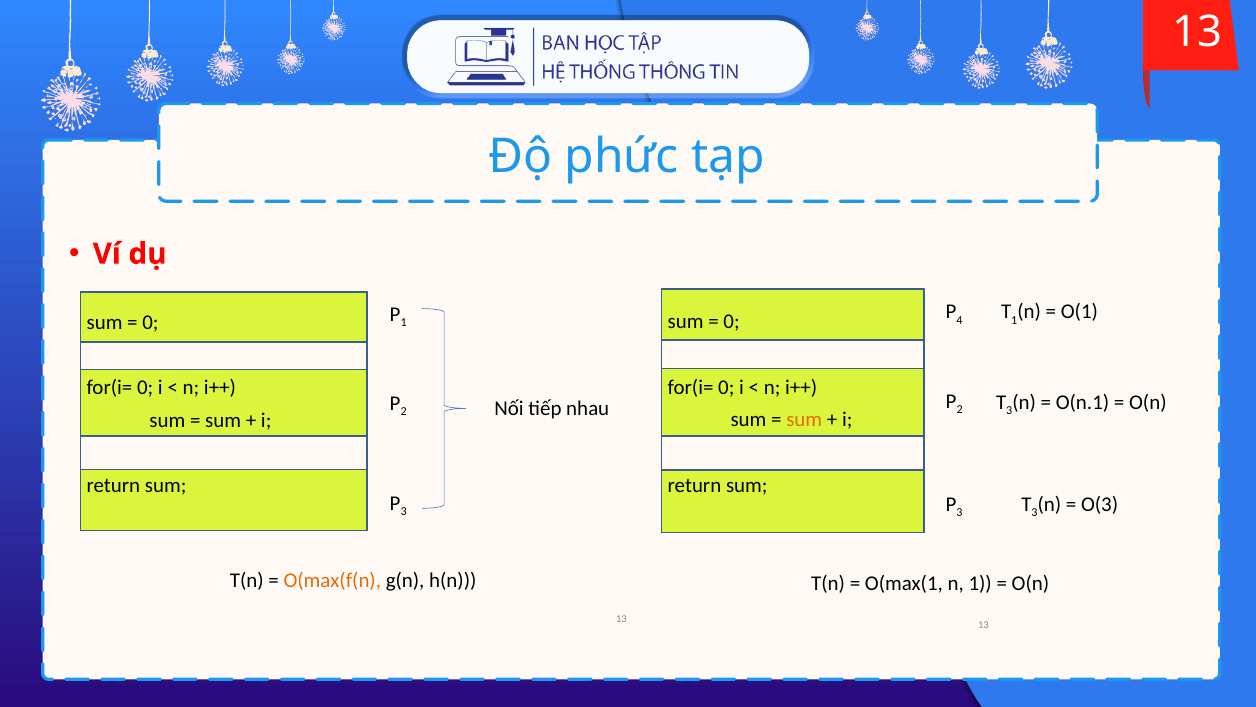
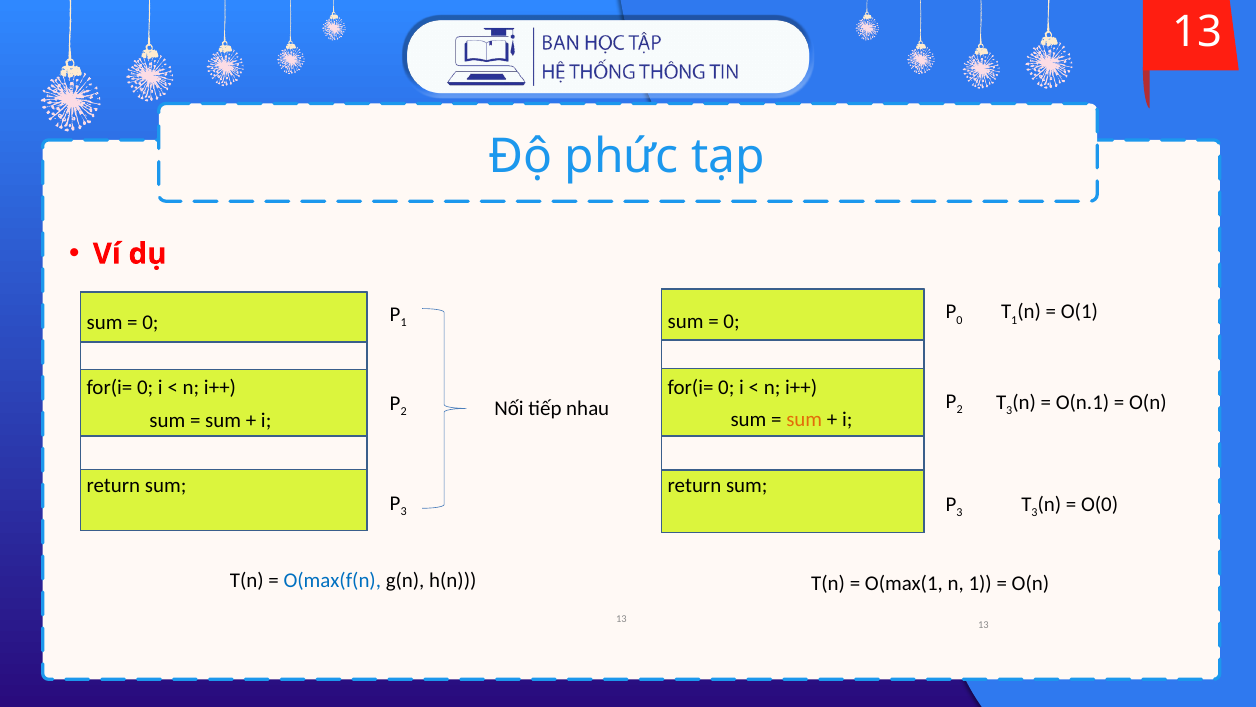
4: 4 -> 0 (959, 320)
O(3: O(3 -> O(0 (1100, 504)
O(max(f(n colour: orange -> blue (332, 580)
